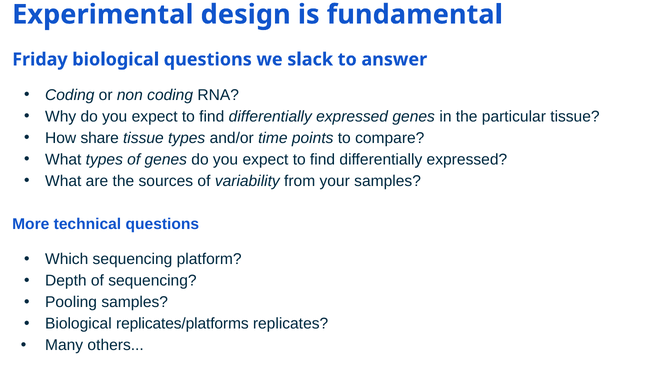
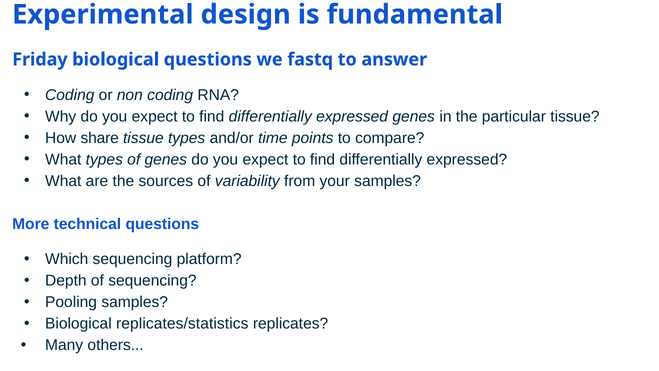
slack: slack -> fastq (310, 59)
replicates/platforms: replicates/platforms -> replicates/statistics (182, 323)
